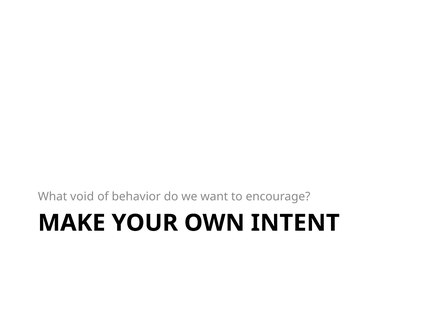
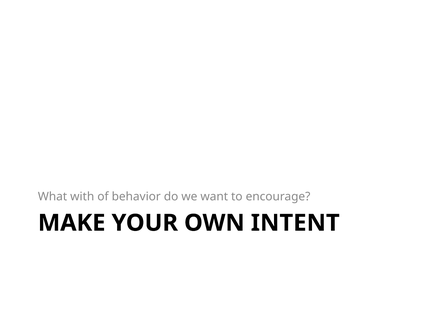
void: void -> with (82, 197)
